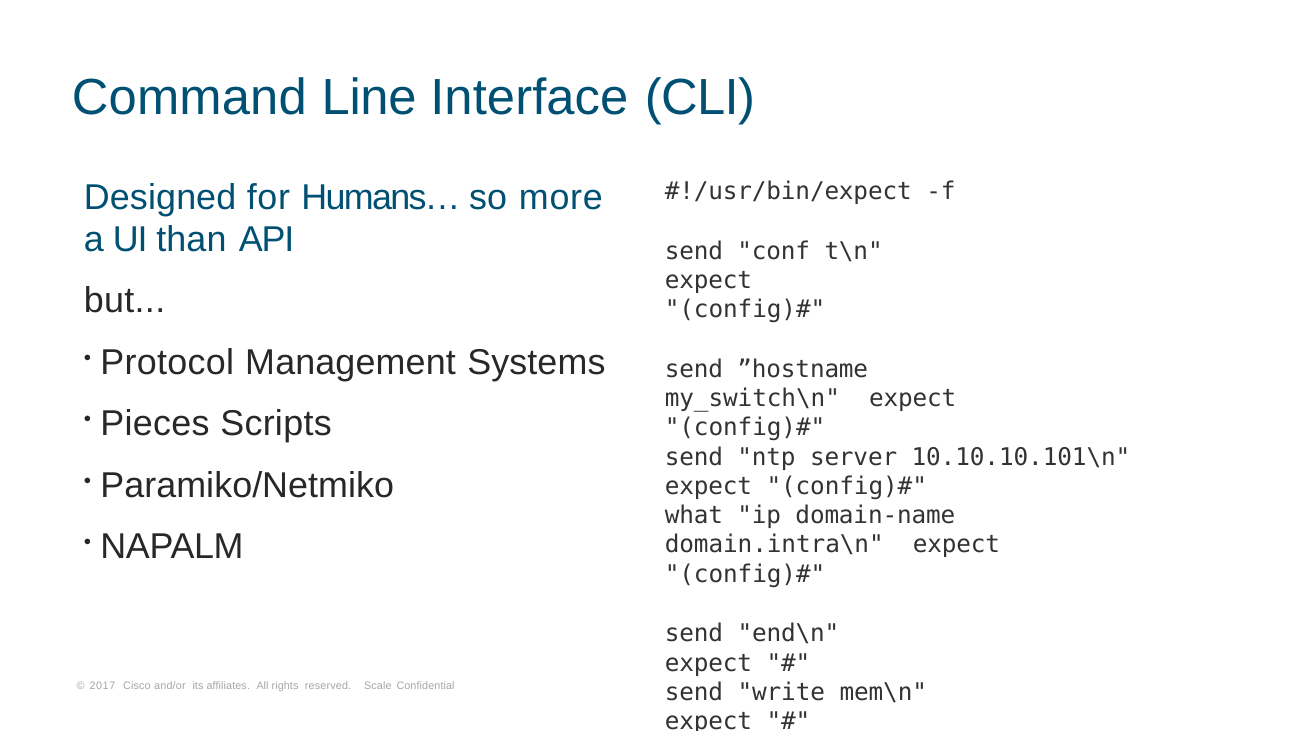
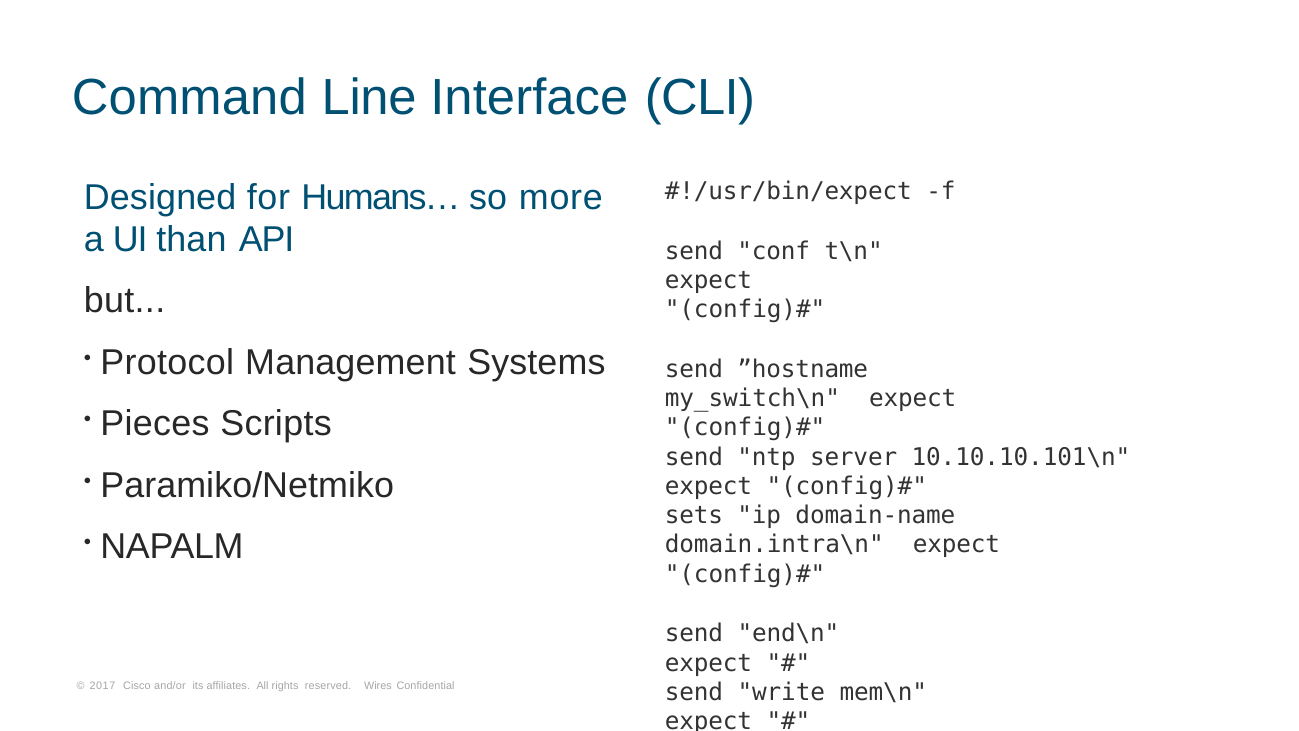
what: what -> sets (694, 515)
Scale: Scale -> Wires (378, 686)
